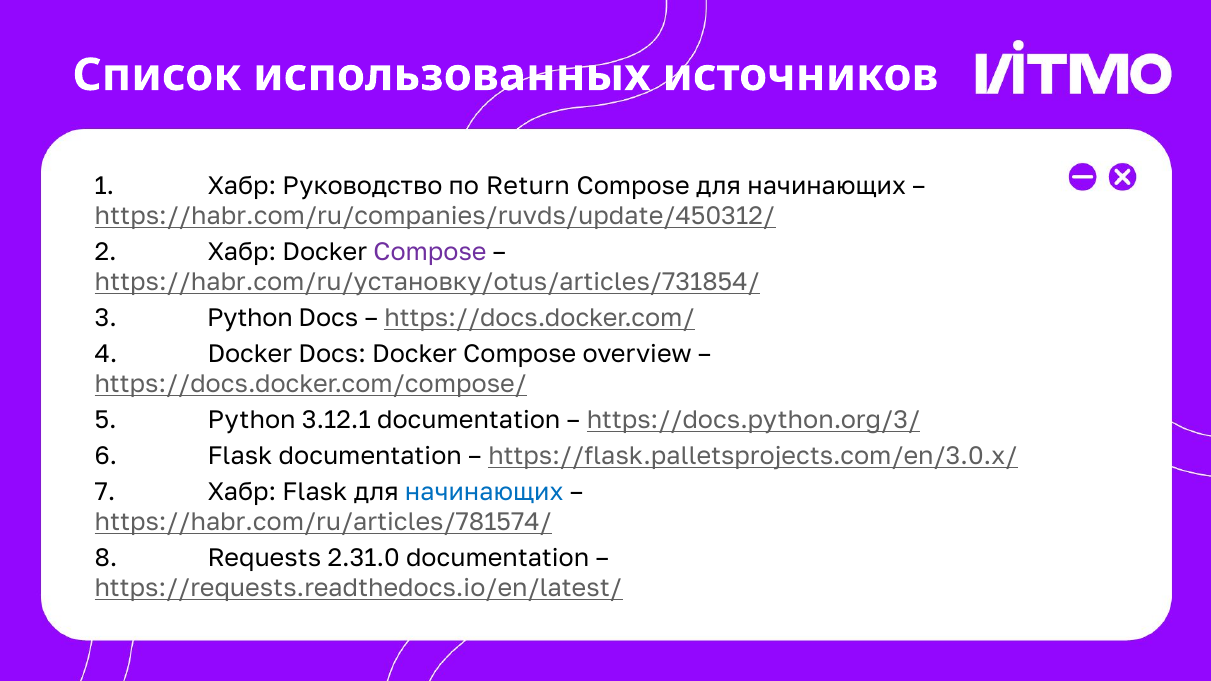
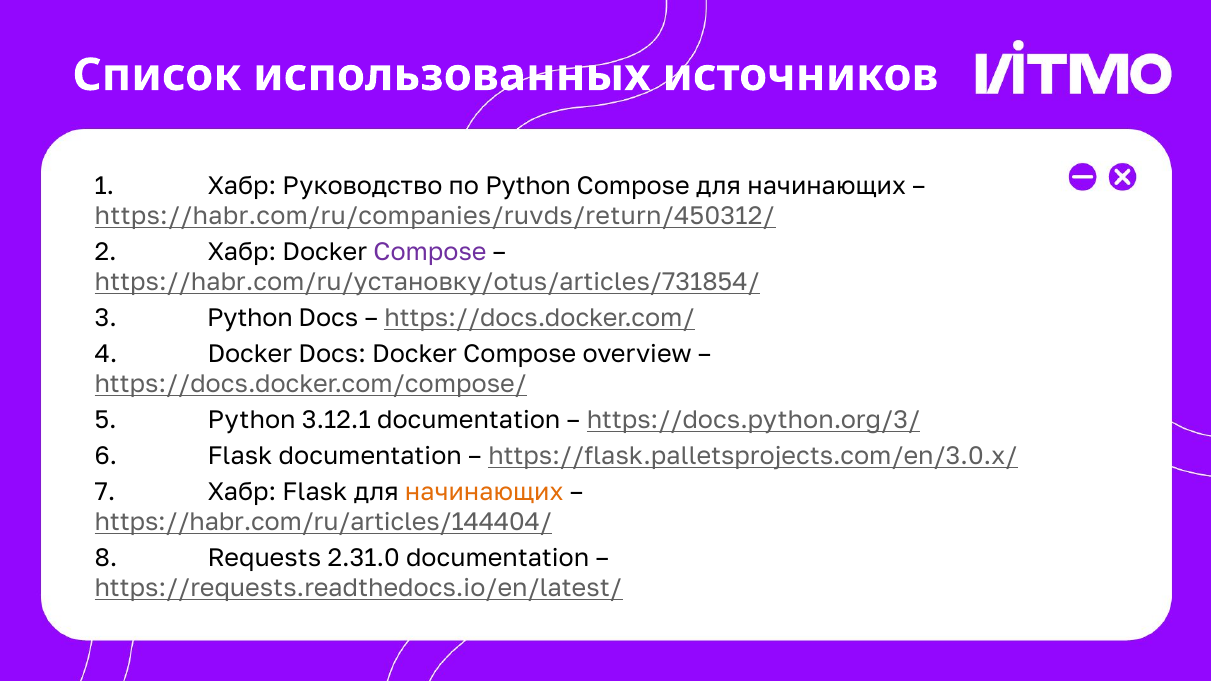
по Return: Return -> Python (528, 186)
https://habr.com/ru/companies/ruvds/update/450312/: https://habr.com/ru/companies/ruvds/update/450312/ -> https://habr.com/ru/companies/ruvds/return/450312/ (435, 217)
начинающих colour: blue -> orange (484, 492)
https://habr.com/ru/articles/781574/: https://habr.com/ru/articles/781574/ -> https://habr.com/ru/articles/144404/ (323, 522)
